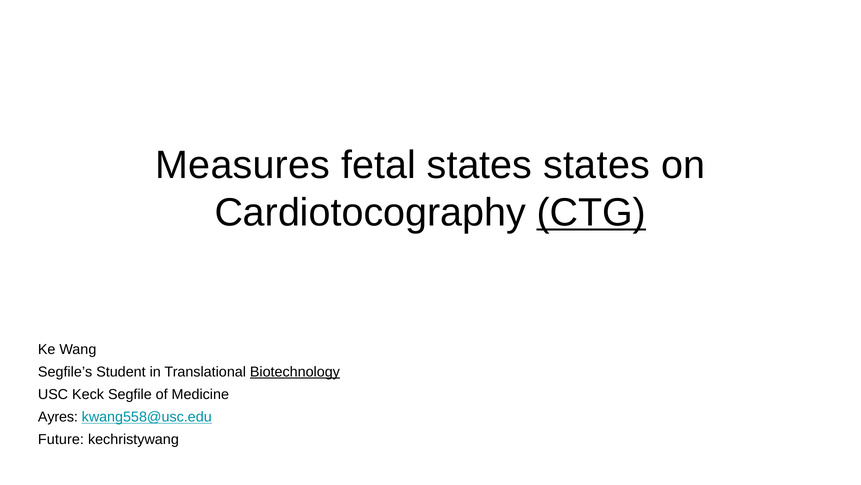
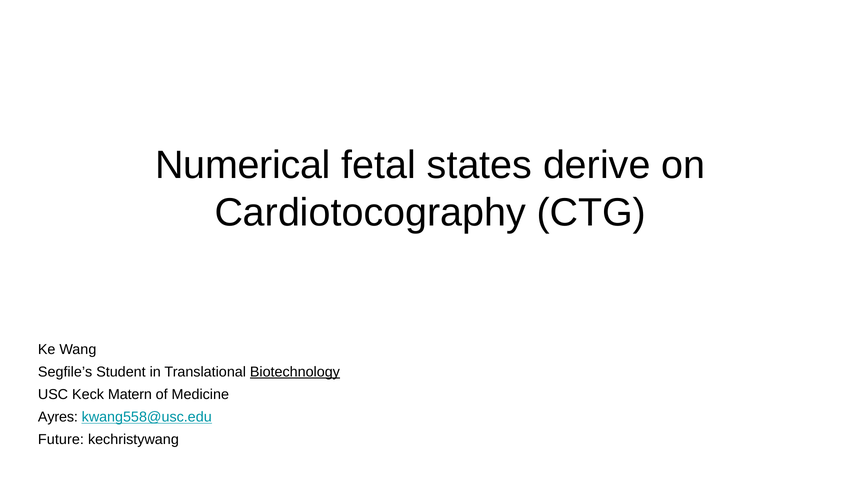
Measures: Measures -> Numerical (243, 165)
states states: states -> derive (597, 165)
CTG underline: present -> none (591, 212)
Segfile: Segfile -> Matern (130, 394)
